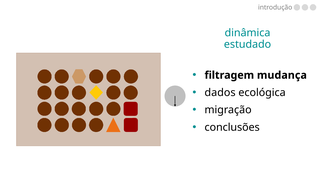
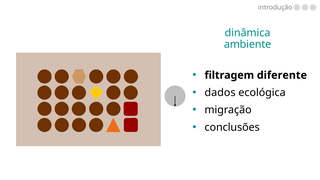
estudado: estudado -> ambiente (248, 44)
mudança: mudança -> diferente (282, 75)
